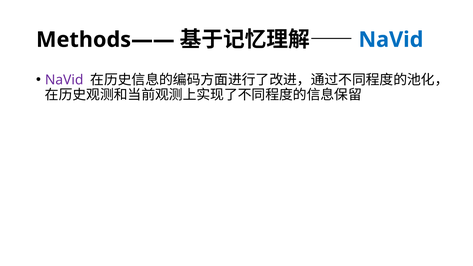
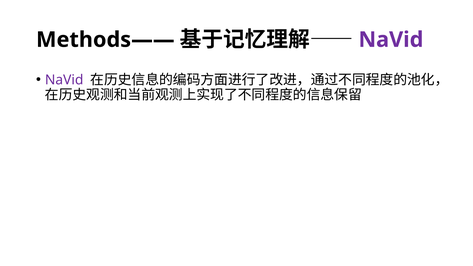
NaVid colour: blue -> purple (391, 40)
